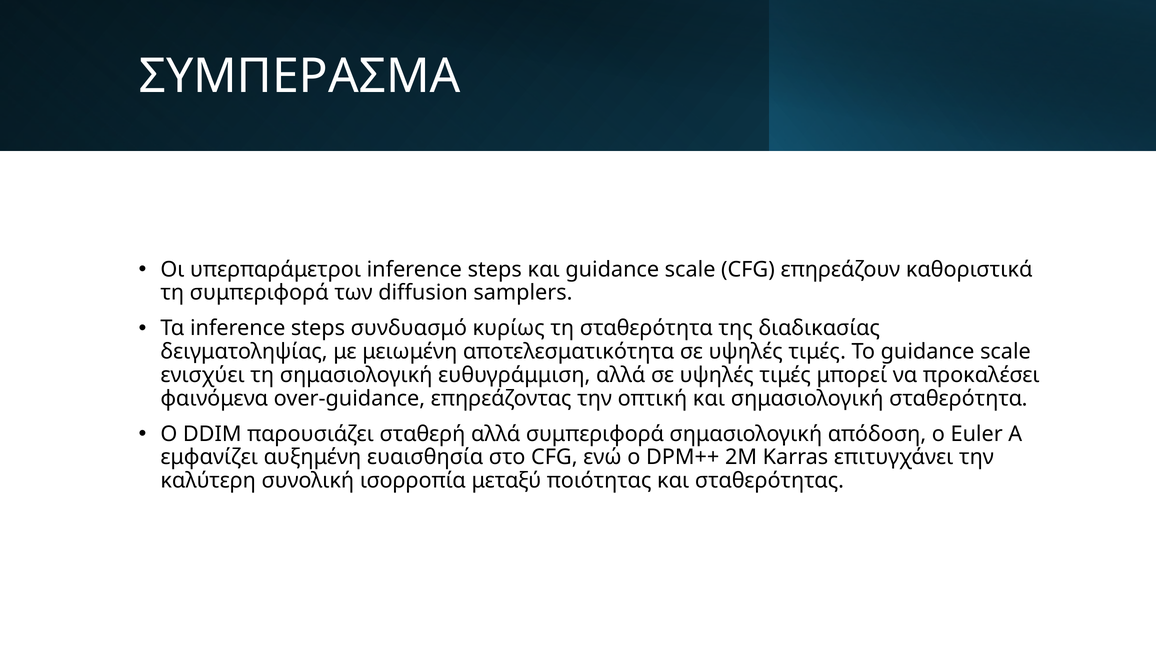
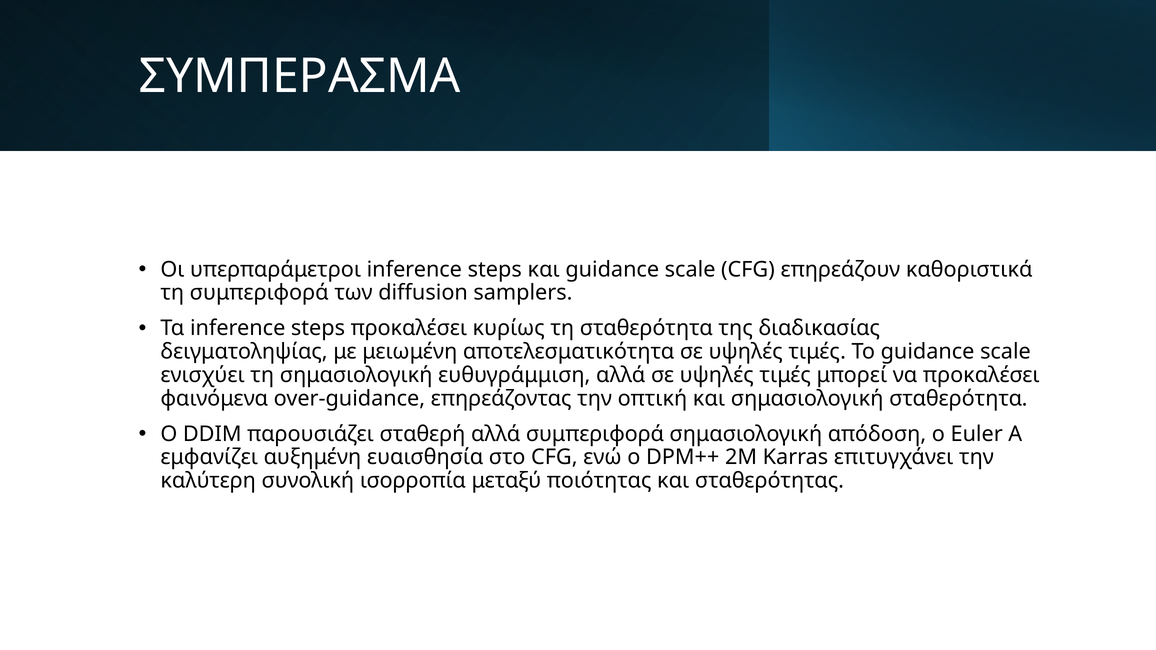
steps συνδυασμό: συνδυασμό -> προκαλέσει (409, 328)
